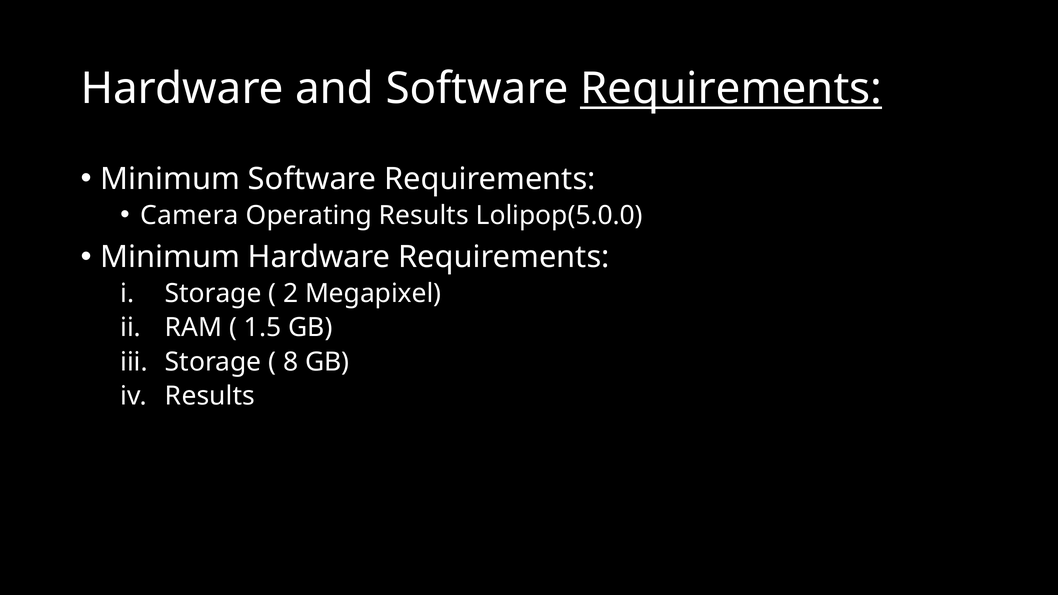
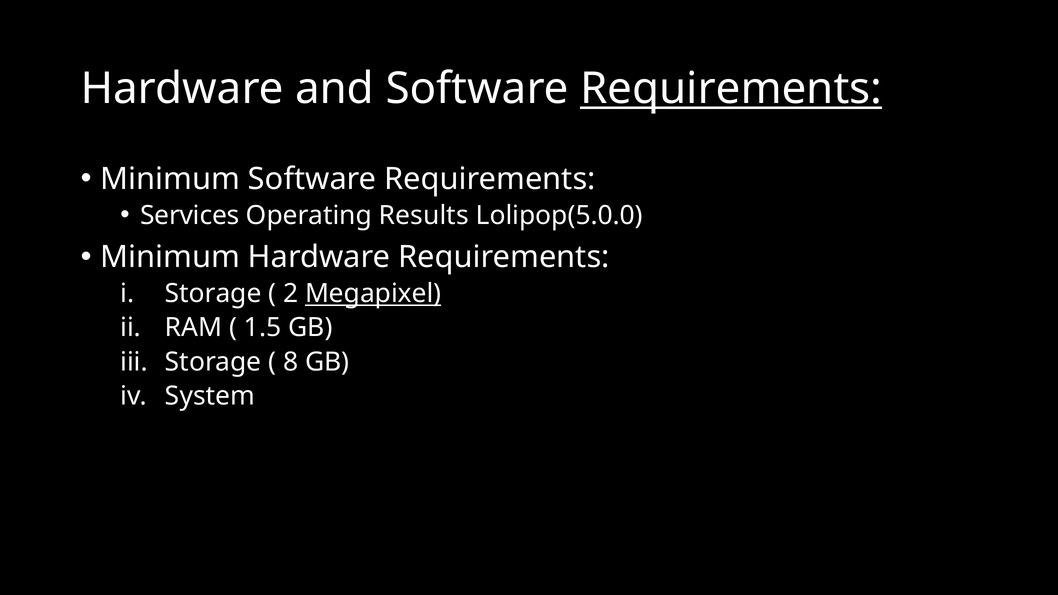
Camera: Camera -> Services (190, 215)
Megapixel underline: none -> present (373, 294)
Results: Results -> System (210, 396)
